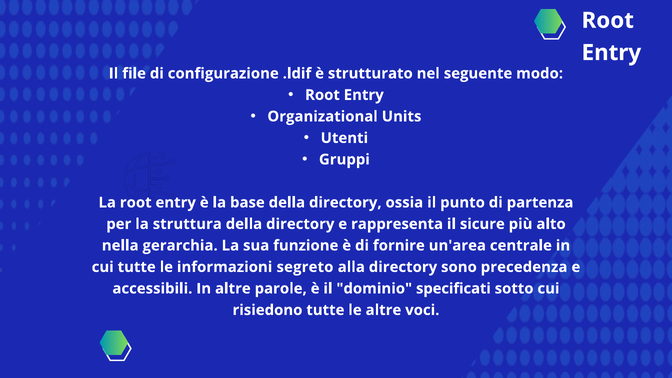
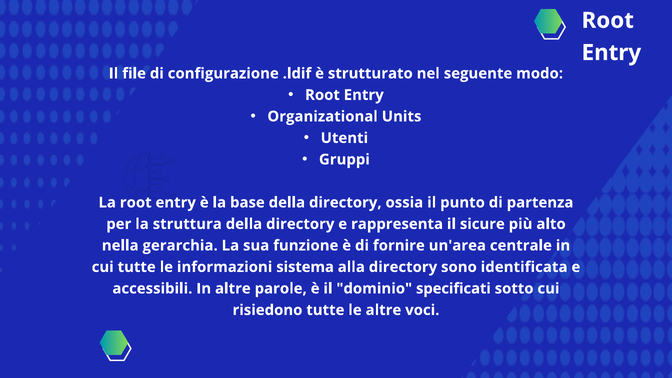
segreto: segreto -> sistema (305, 267)
precedenza: precedenza -> identificata (524, 267)
